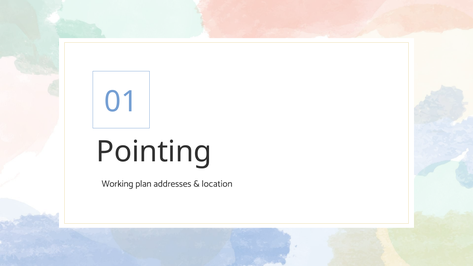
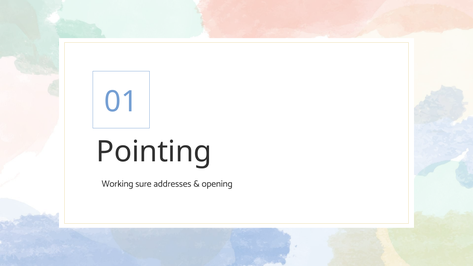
plan: plan -> sure (143, 184)
location: location -> opening (217, 184)
